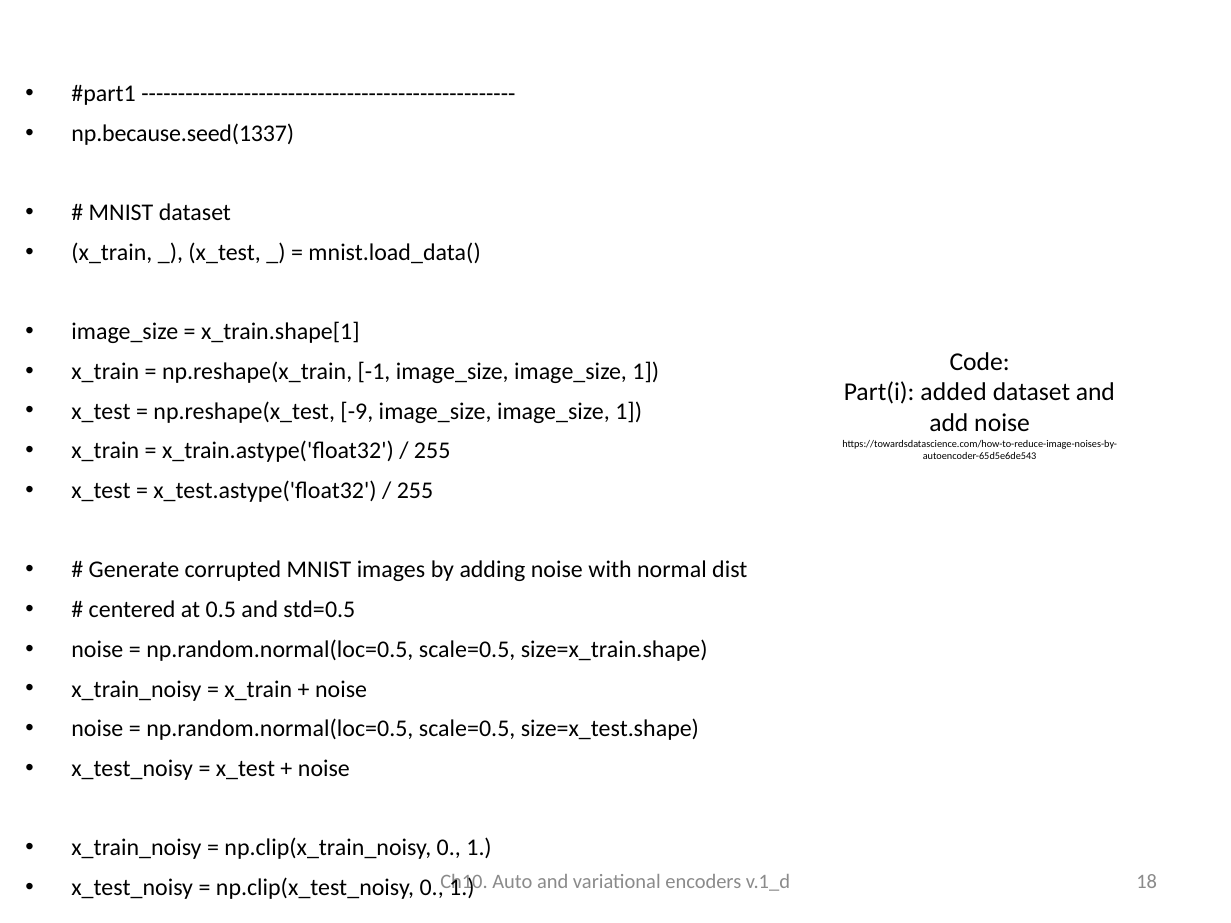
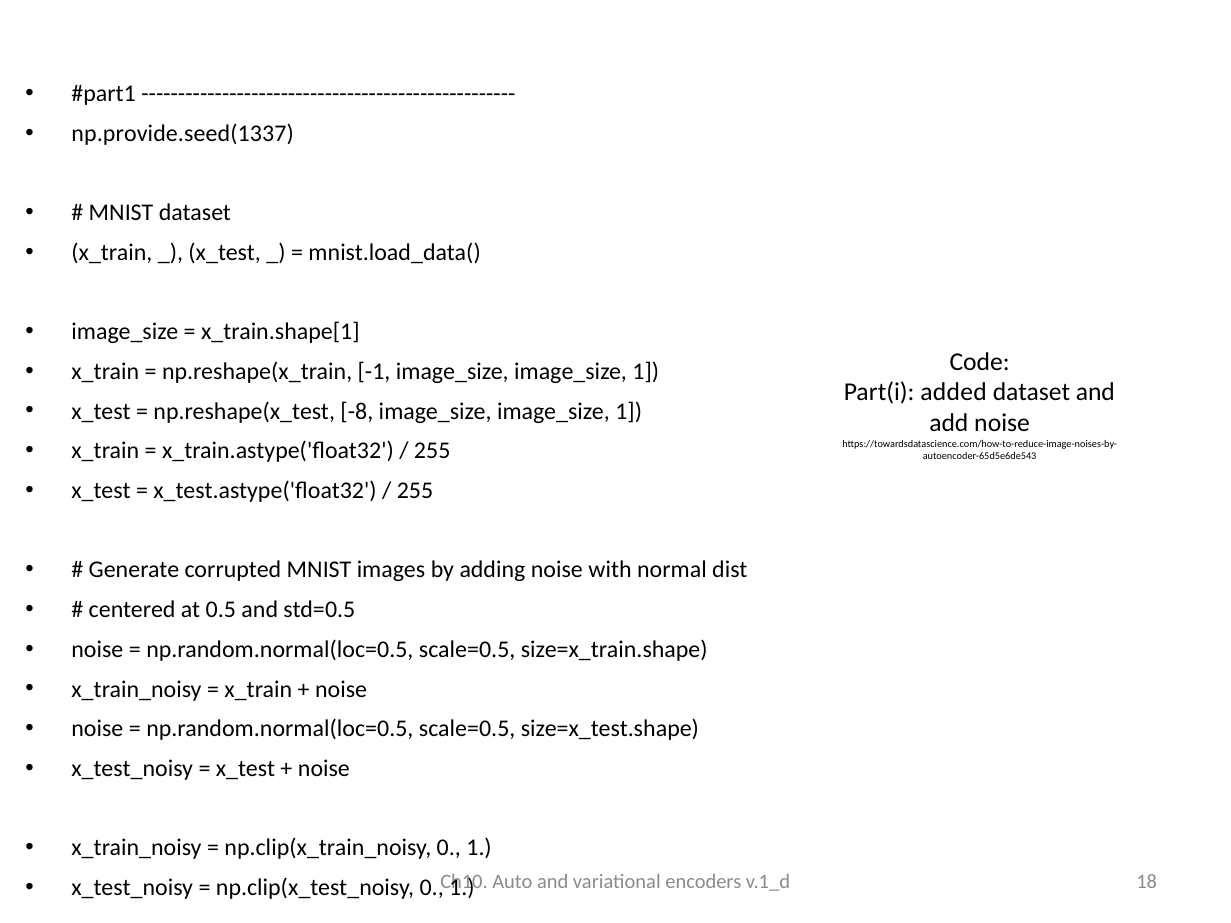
np.because.seed(1337: np.because.seed(1337 -> np.provide.seed(1337 (183, 134)
-9: -9 -> -8 (357, 411)
